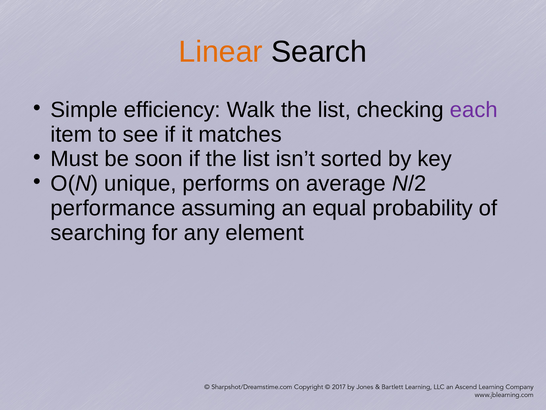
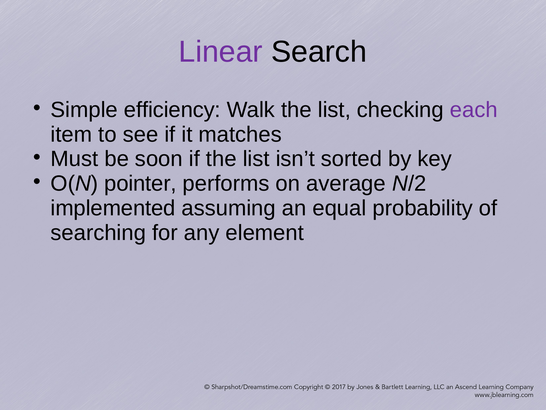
Linear colour: orange -> purple (221, 52)
unique: unique -> pointer (140, 183)
performance: performance -> implemented (113, 208)
